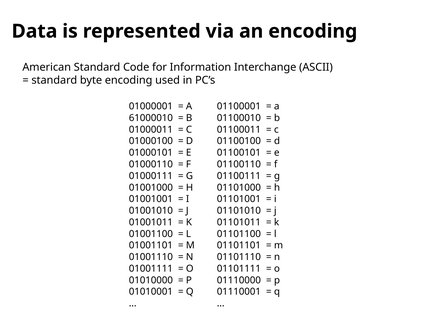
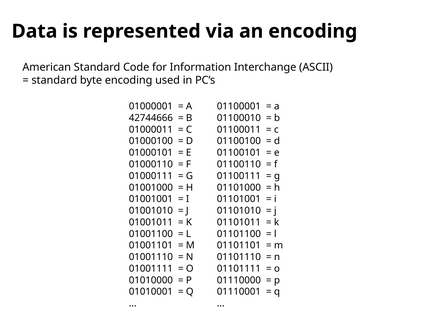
61000010: 61000010 -> 42744666 (151, 118)
